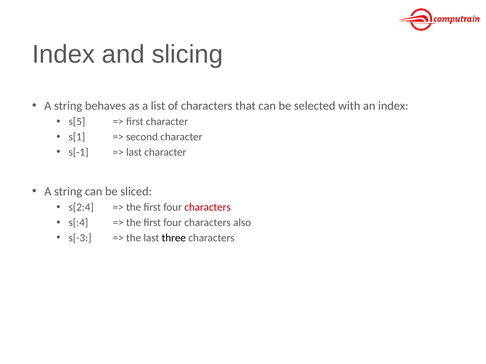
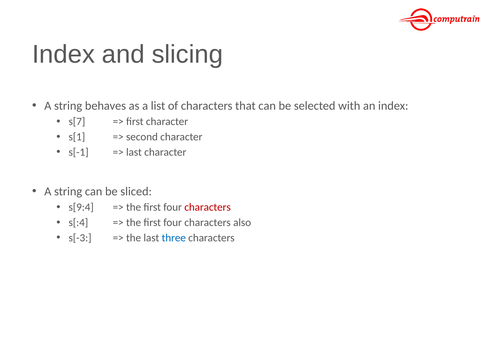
s[5: s[5 -> s[7 (77, 122)
s[2:4: s[2:4 -> s[9:4 (81, 207)
three colour: black -> blue (174, 238)
